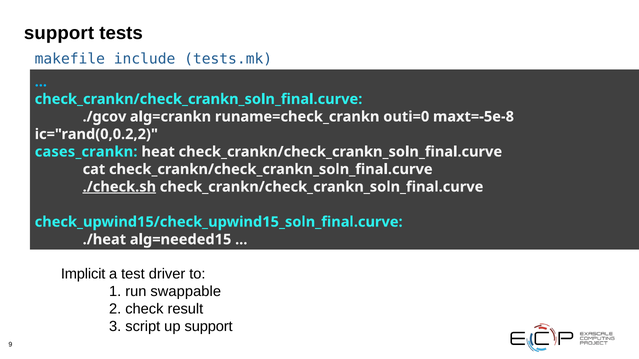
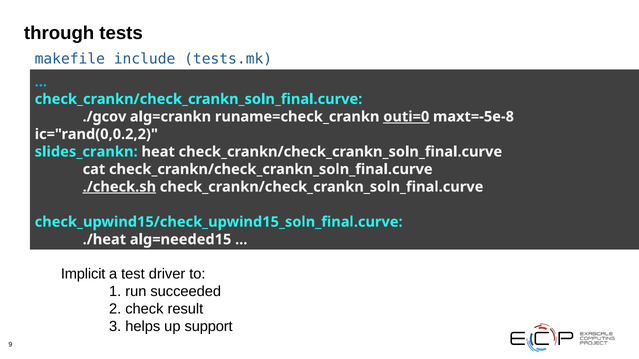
support: support -> through (59, 33)
outi=0 underline: none -> present (406, 117)
cases_crankn: cases_crankn -> slides_crankn (86, 152)
swappable: swappable -> succeeded (186, 292)
script: script -> helps (143, 327)
